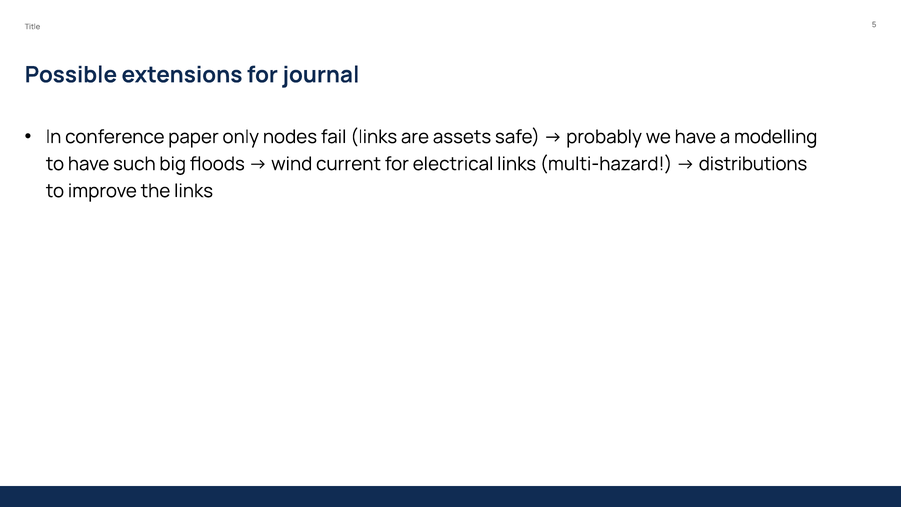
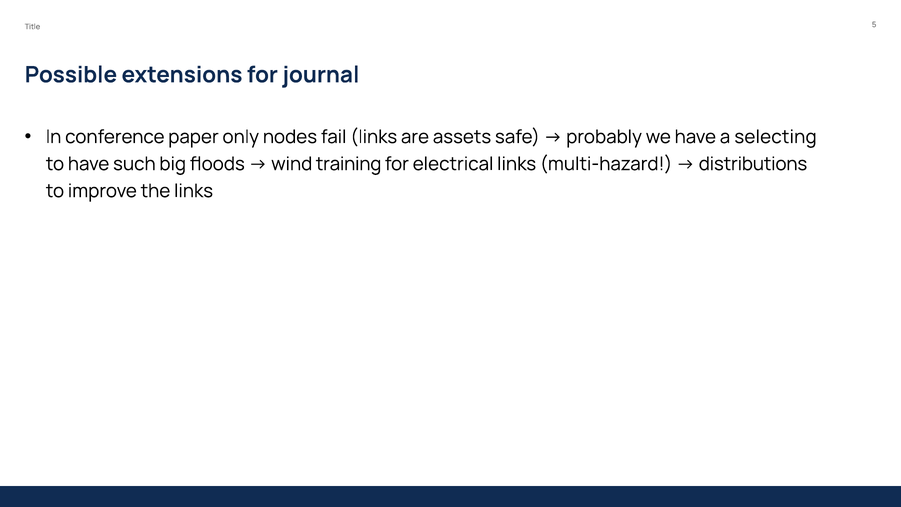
modelling: modelling -> selecting (775, 137)
current: current -> training (349, 164)
